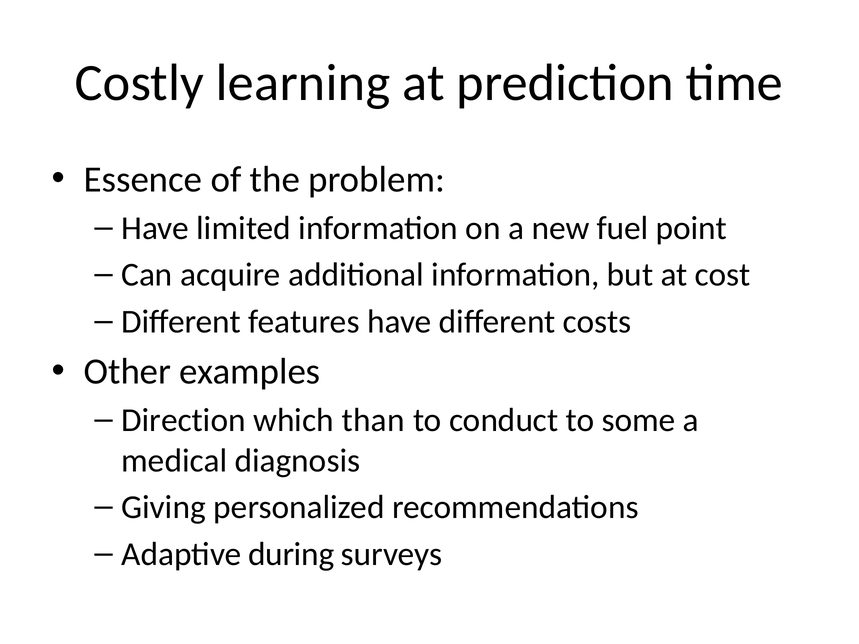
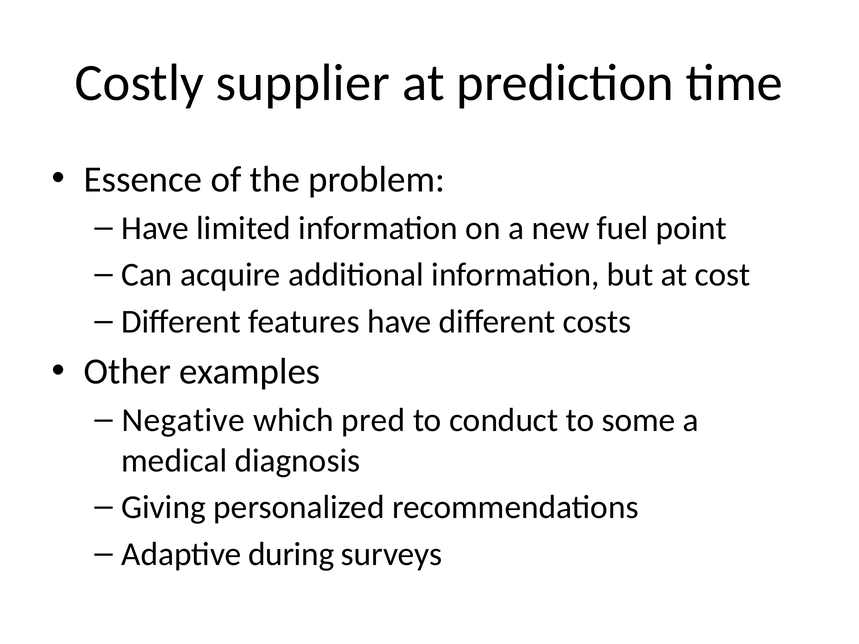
learning: learning -> supplier (303, 83)
Direction: Direction -> Negative (183, 421)
than: than -> pred (373, 421)
